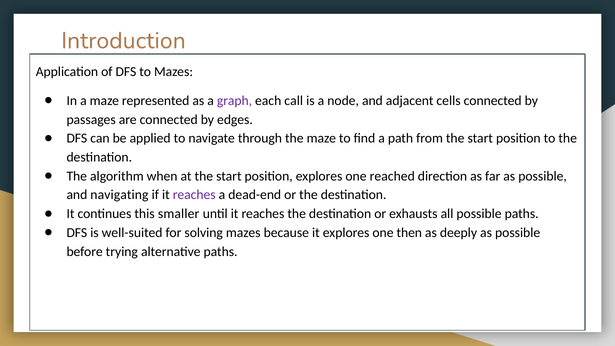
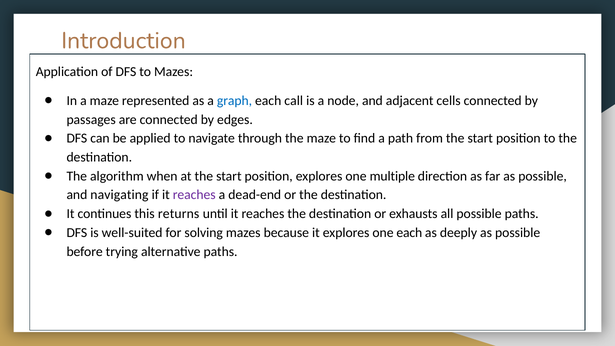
graph colour: purple -> blue (234, 101)
reached: reached -> multiple (392, 176)
smaller: smaller -> returns (179, 214)
one then: then -> each (409, 233)
